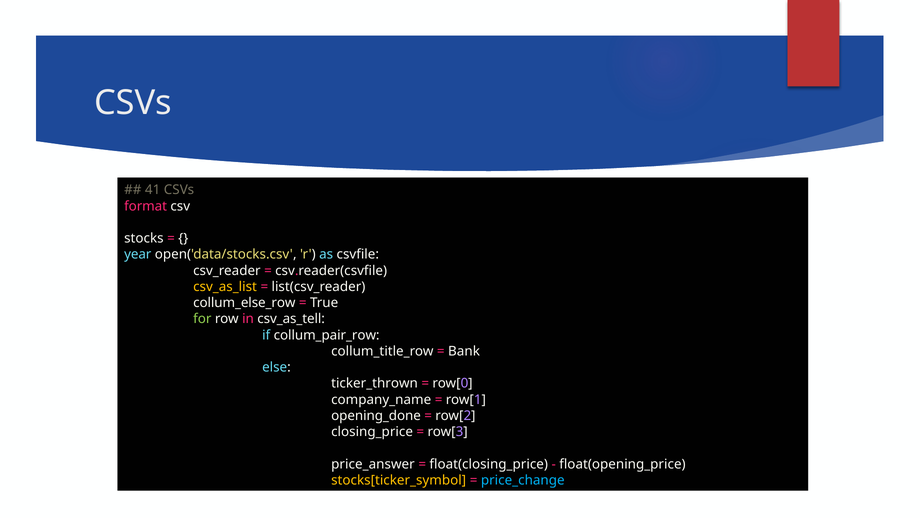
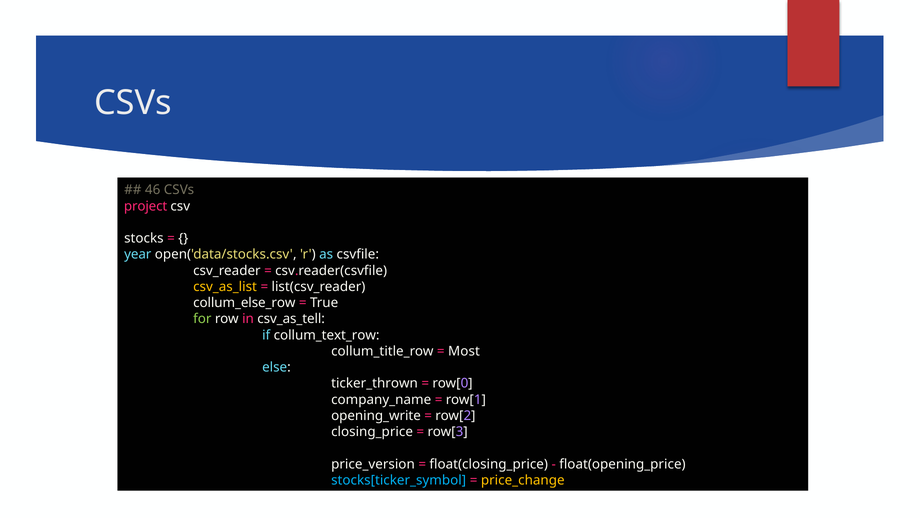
41: 41 -> 46 (153, 190)
format: format -> project (146, 206)
collum_pair_row: collum_pair_row -> collum_text_row (327, 335)
Bank: Bank -> Most (464, 351)
opening_done: opening_done -> opening_write (376, 415)
price_answer: price_answer -> price_version (373, 464)
stocks[ticker_symbol colour: yellow -> light blue (399, 480)
price_change colour: light blue -> yellow (523, 480)
